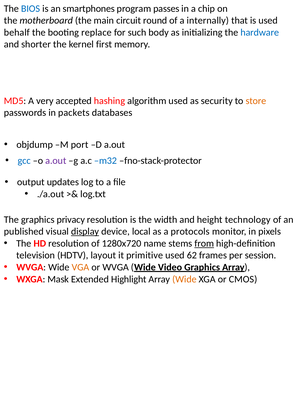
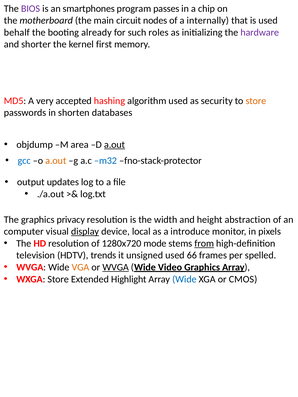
BIOS colour: blue -> purple (31, 9)
round: round -> nodes (155, 20)
replace: replace -> already (96, 32)
body: body -> roles (159, 32)
hardware colour: blue -> purple (260, 32)
packets: packets -> shorten (74, 113)
port: port -> area (80, 145)
a.out underline: none -> present (115, 145)
a.out colour: purple -> orange (56, 161)
technology: technology -> abstraction (248, 220)
published: published -> computer (24, 232)
protocols: protocols -> introduce (190, 232)
name: name -> mode (155, 244)
layout: layout -> trends (103, 256)
primitive: primitive -> unsigned (145, 256)
62: 62 -> 66 (192, 256)
session: session -> spelled (261, 256)
WVGA underline: none -> present (116, 267)
WXGA Mask: Mask -> Store (58, 279)
Wide colour: orange -> blue (184, 279)
